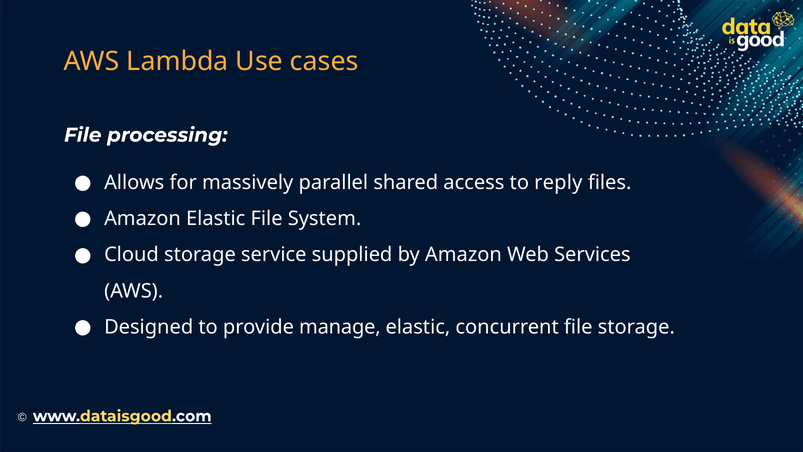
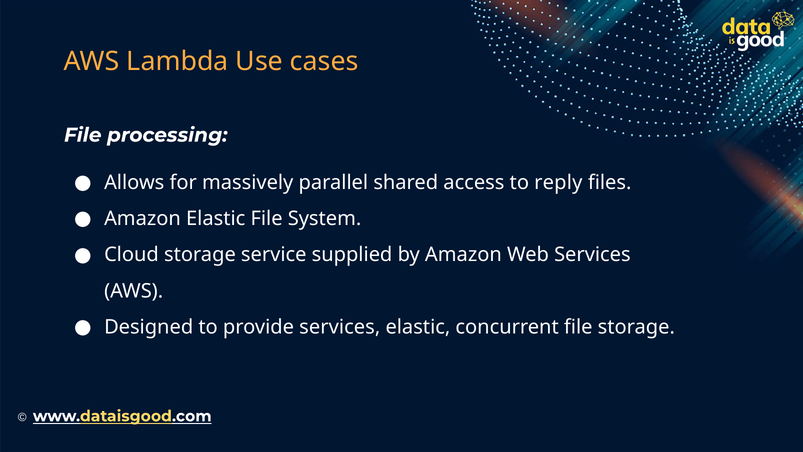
provide manage: manage -> services (340, 327)
